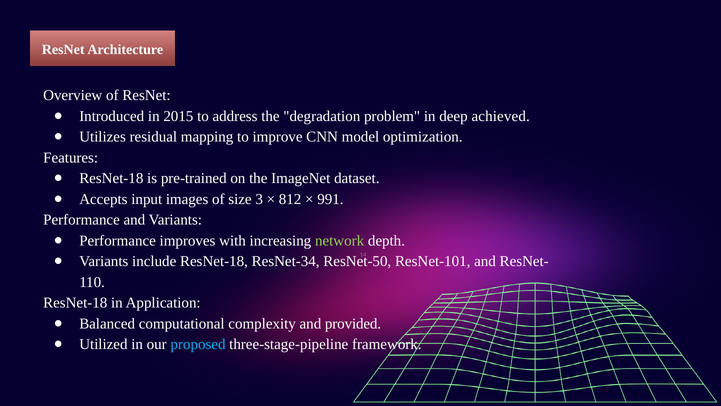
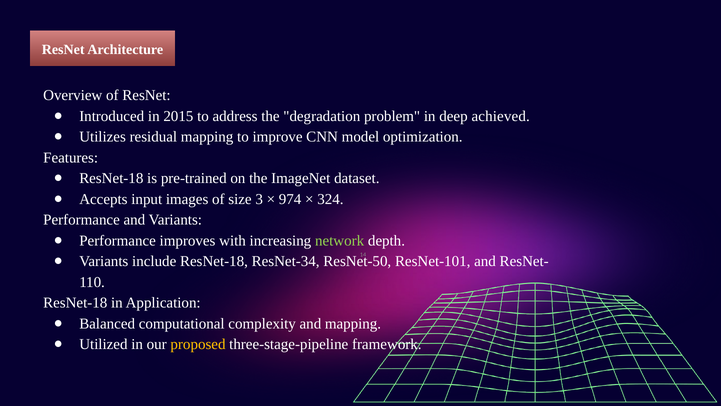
812: 812 -> 974 (290, 199)
991: 991 -> 324 (330, 199)
and provided: provided -> mapping (353, 323)
proposed colour: light blue -> yellow (198, 344)
